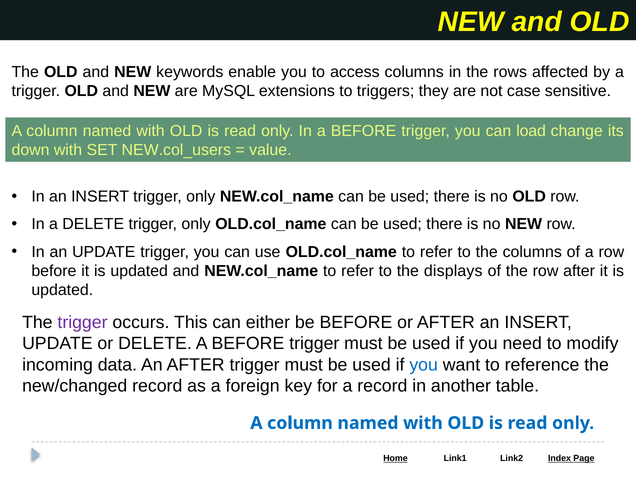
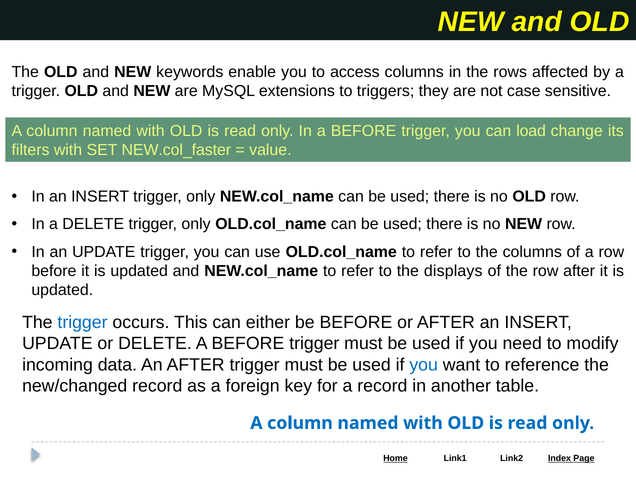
down: down -> filters (31, 150)
NEW.col_users: NEW.col_users -> NEW.col_faster (176, 150)
trigger colour: purple -> blue (83, 322)
